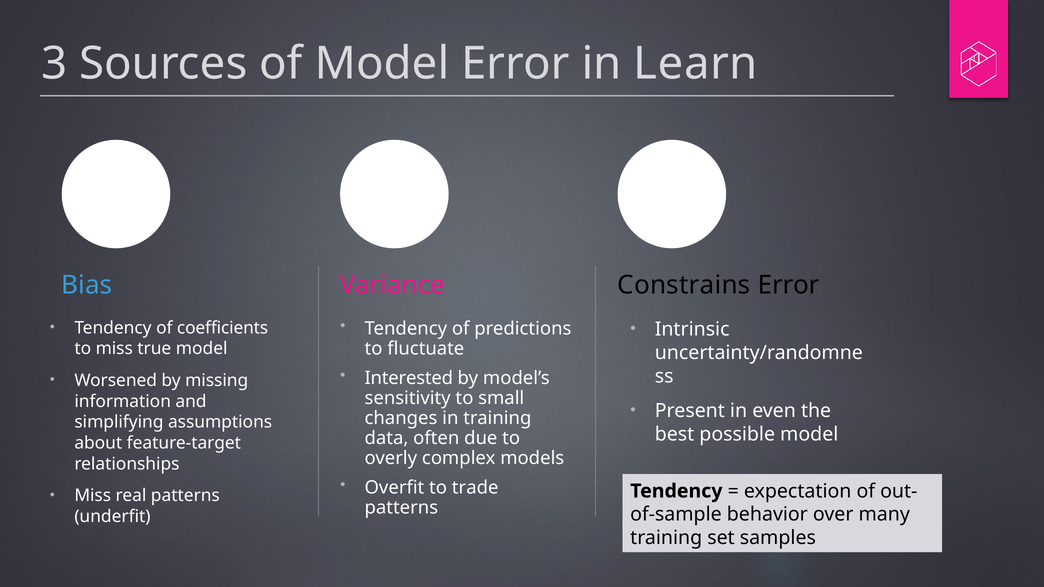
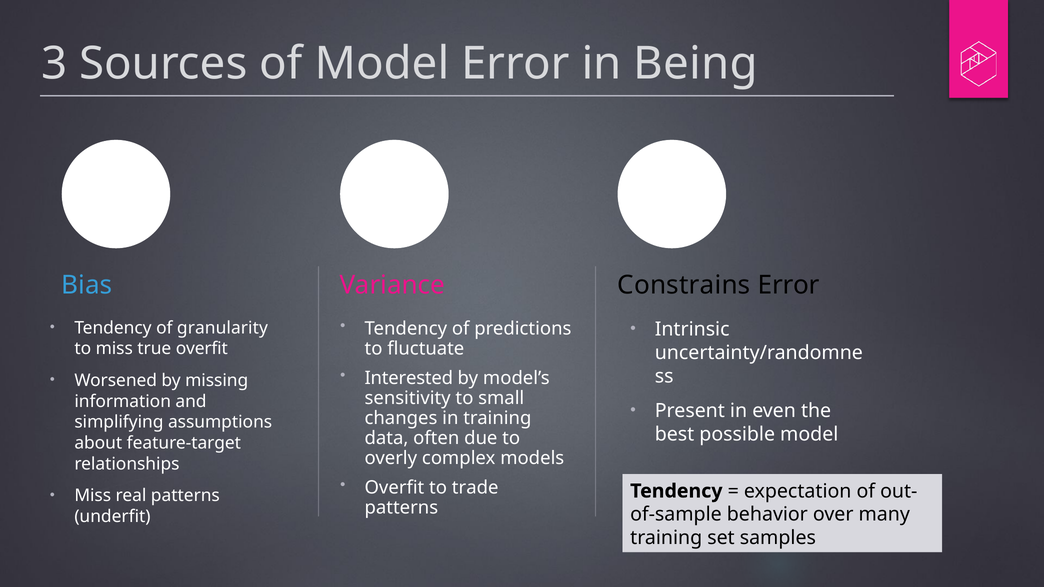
Learn: Learn -> Being (696, 64)
coefficients: coefficients -> granularity (222, 328)
true model: model -> overfit (202, 349)
